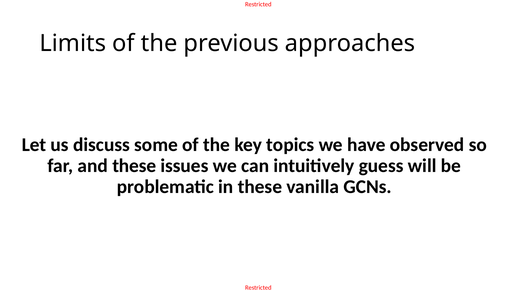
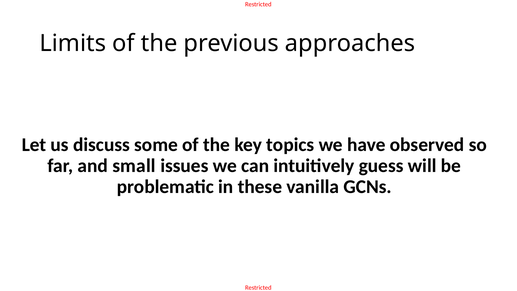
and these: these -> small (134, 166)
